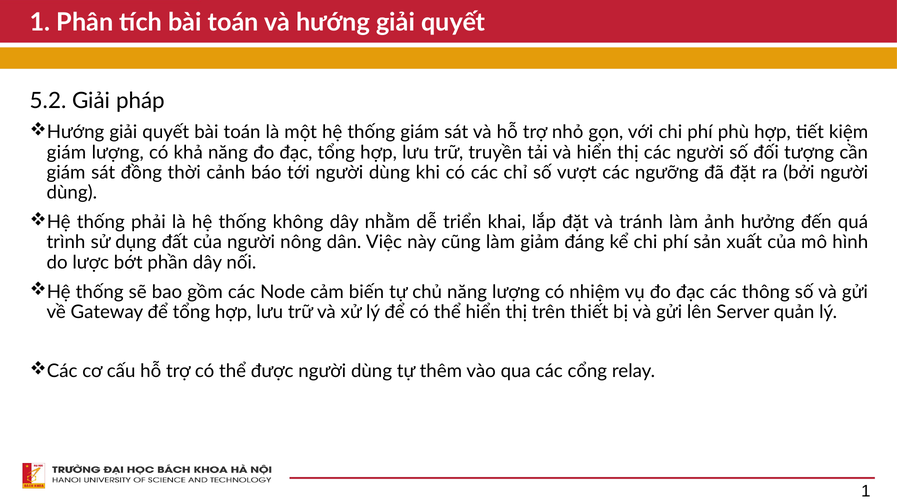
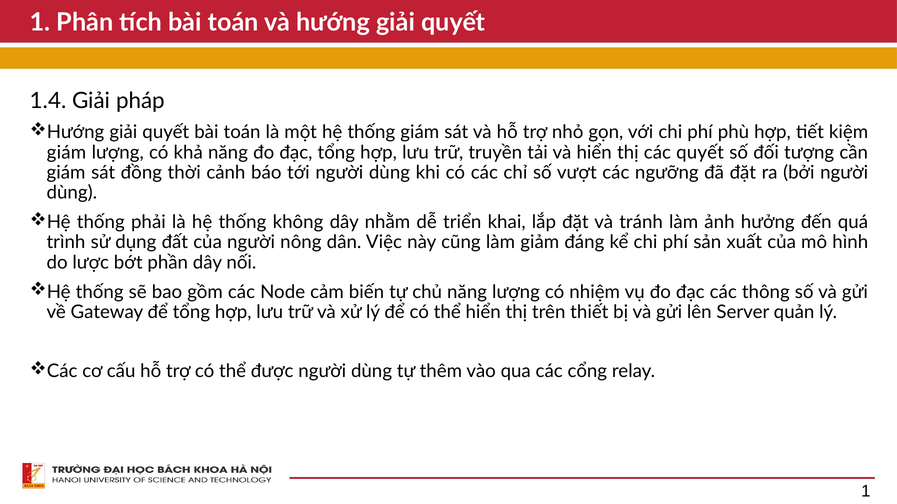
5.2: 5.2 -> 1.4 (48, 101)
các người: người -> quyết (700, 153)
